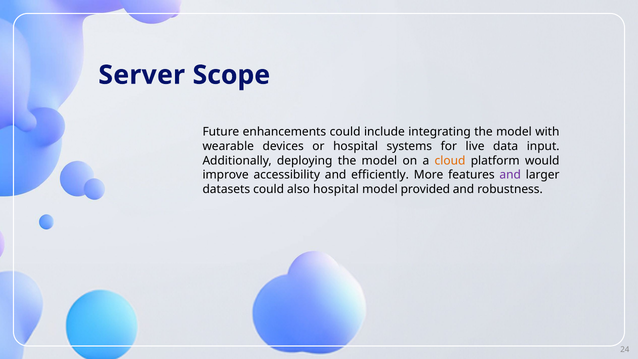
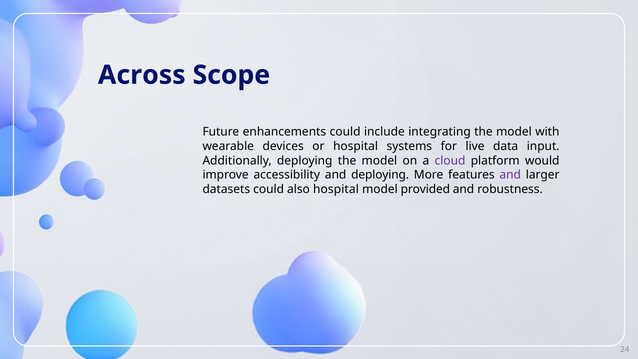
Server: Server -> Across (142, 75)
cloud colour: orange -> purple (450, 161)
and efficiently: efficiently -> deploying (380, 175)
